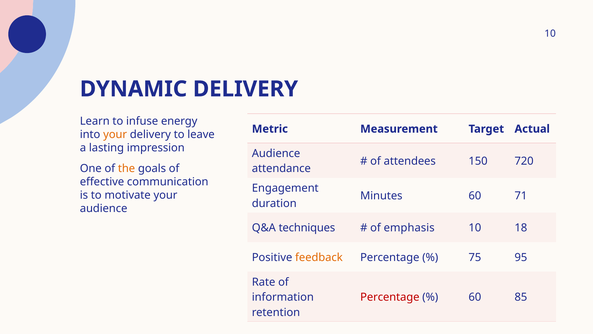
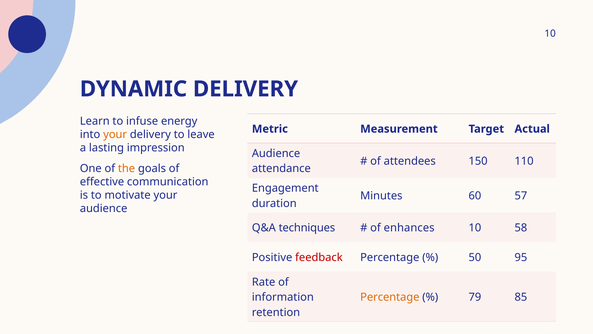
720: 720 -> 110 (524, 161)
71: 71 -> 57 (521, 196)
emphasis: emphasis -> enhances (409, 228)
18: 18 -> 58 (521, 228)
feedback colour: orange -> red (319, 257)
75: 75 -> 50 (475, 257)
Percentage colour: red -> orange (390, 297)
60: 60 -> 79 (475, 297)
